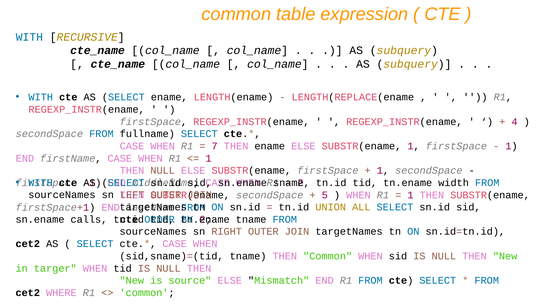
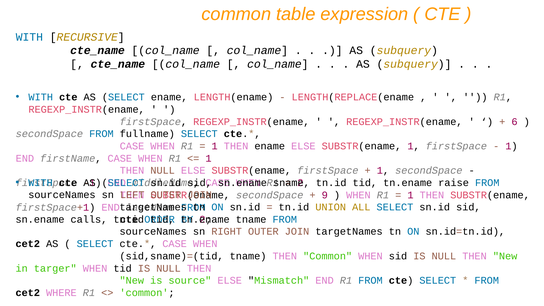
4: 4 -> 6 (515, 122)
7: 7 -> 1 (215, 146)
width: width -> raise (454, 183)
5: 5 -> 9 (325, 195)
